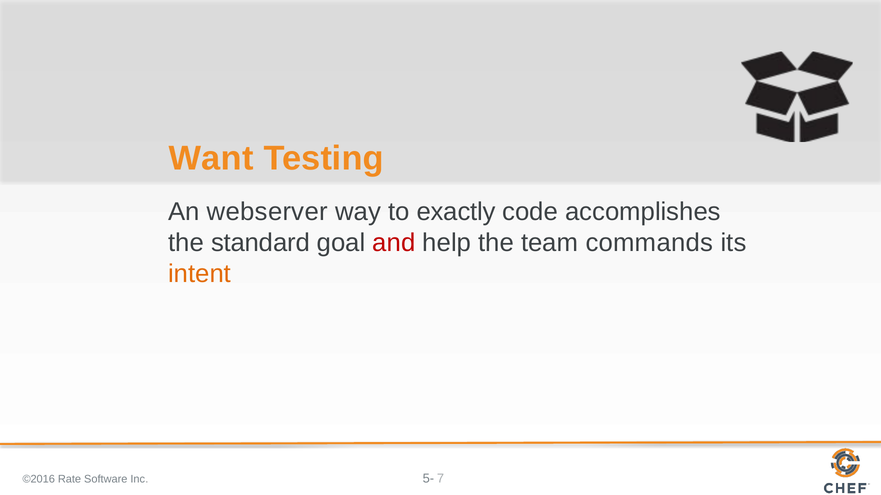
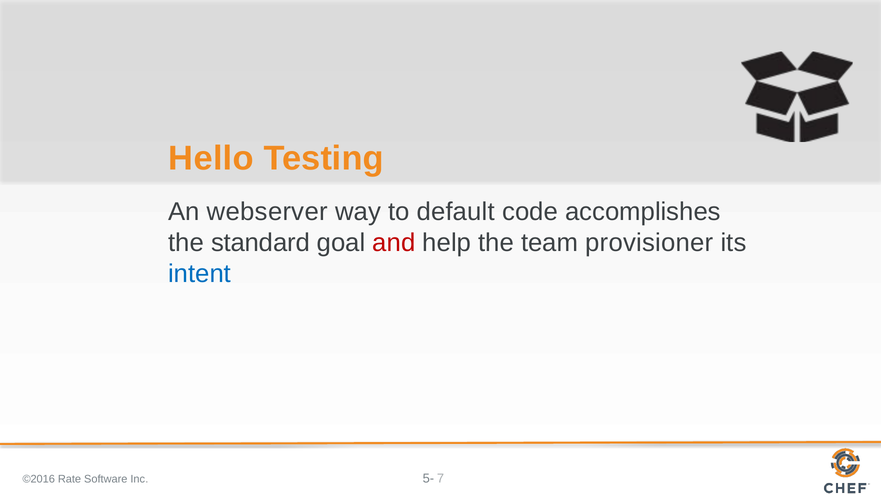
Want: Want -> Hello (211, 159)
exactly: exactly -> default (456, 212)
commands: commands -> provisioner (649, 243)
intent colour: orange -> blue (200, 274)
